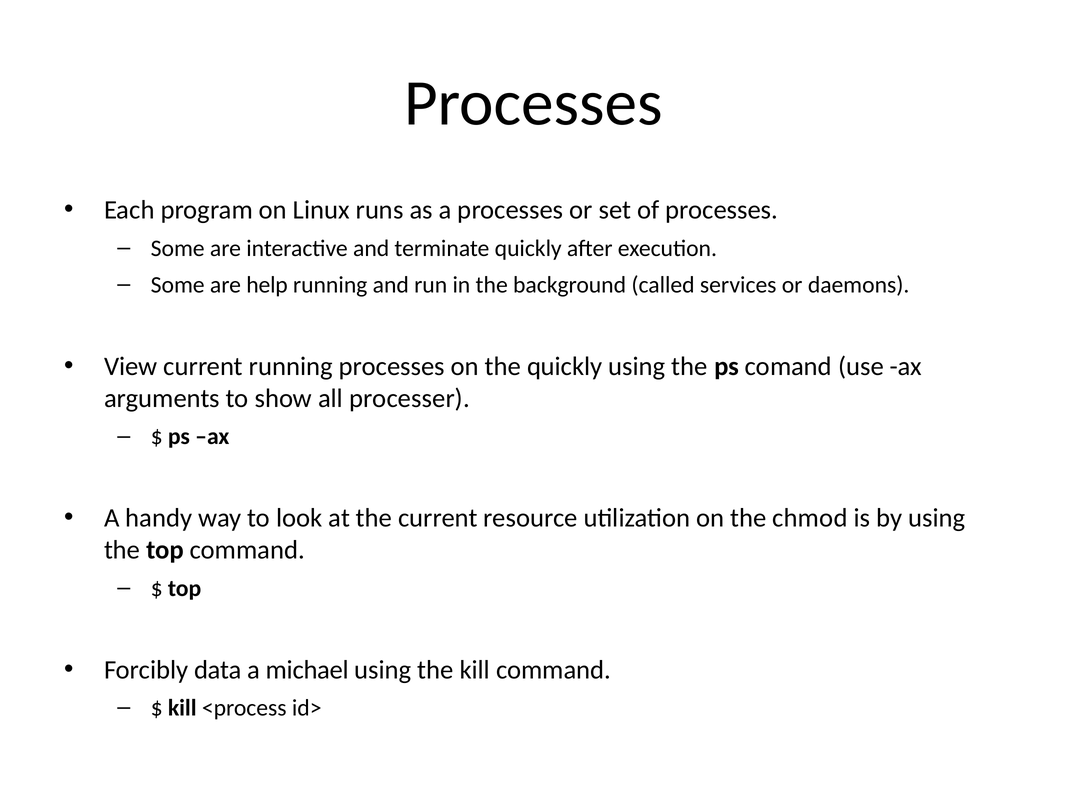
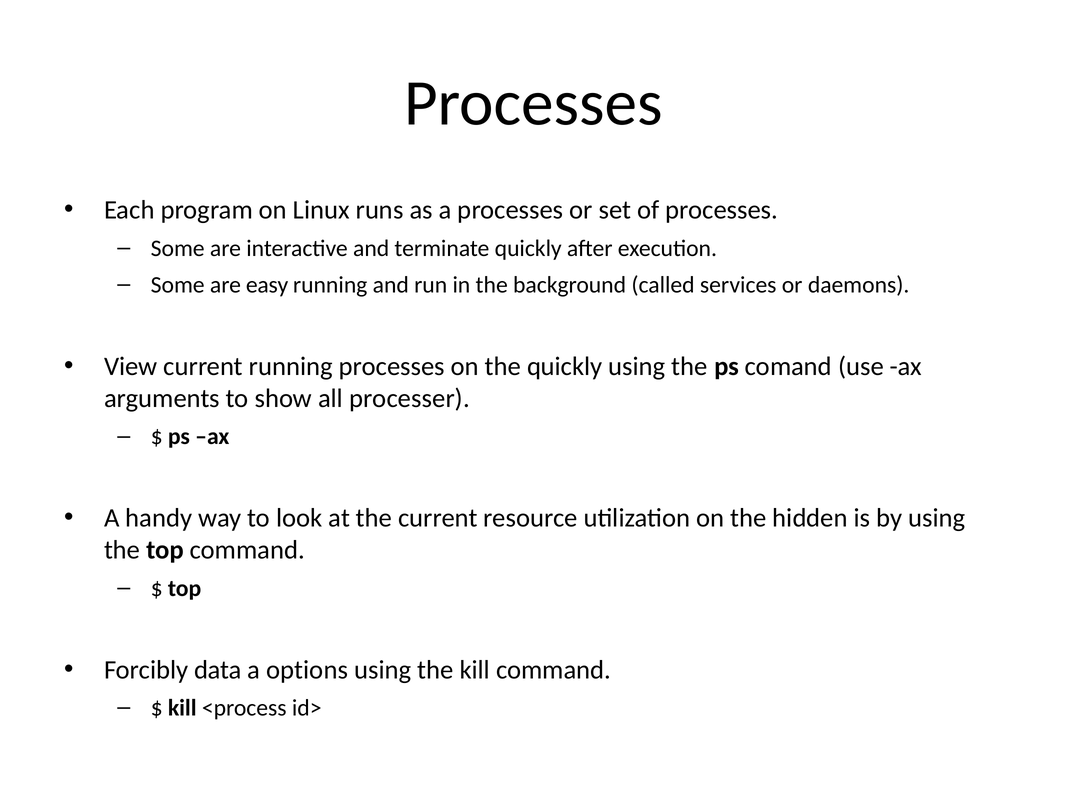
help: help -> easy (267, 285)
chmod: chmod -> hidden (810, 518)
michael: michael -> options (307, 670)
